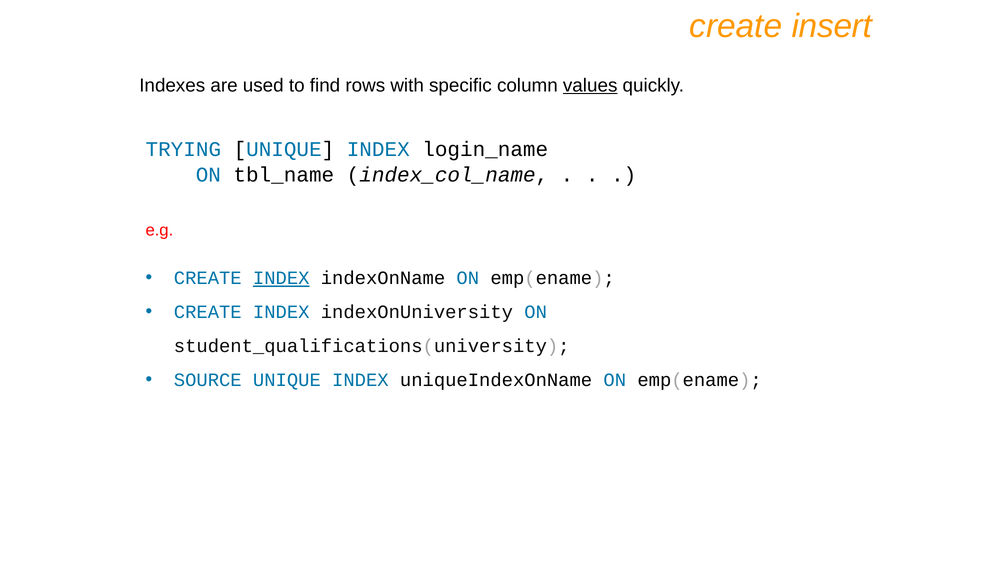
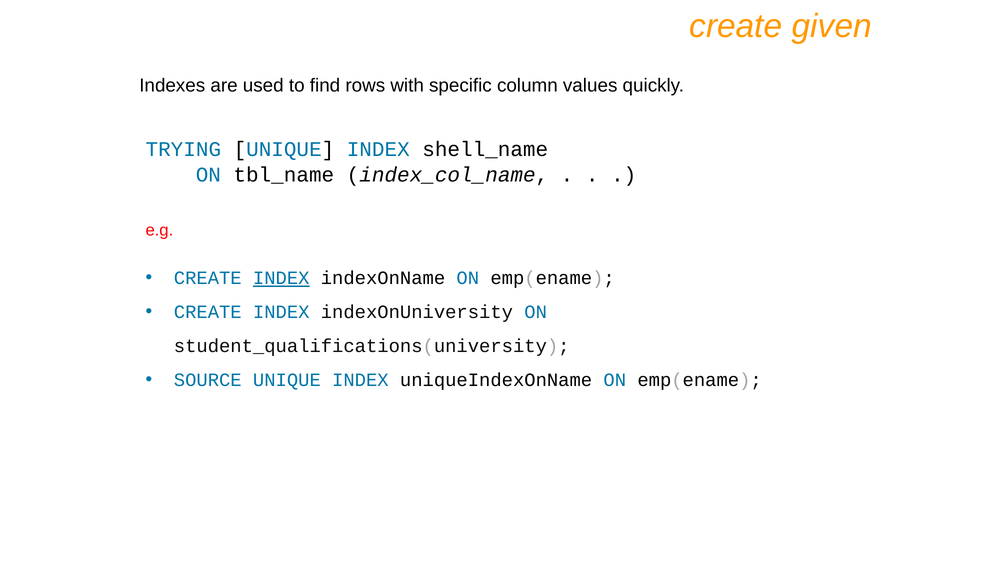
insert: insert -> given (832, 26)
values underline: present -> none (590, 85)
login_name: login_name -> shell_name (485, 150)
